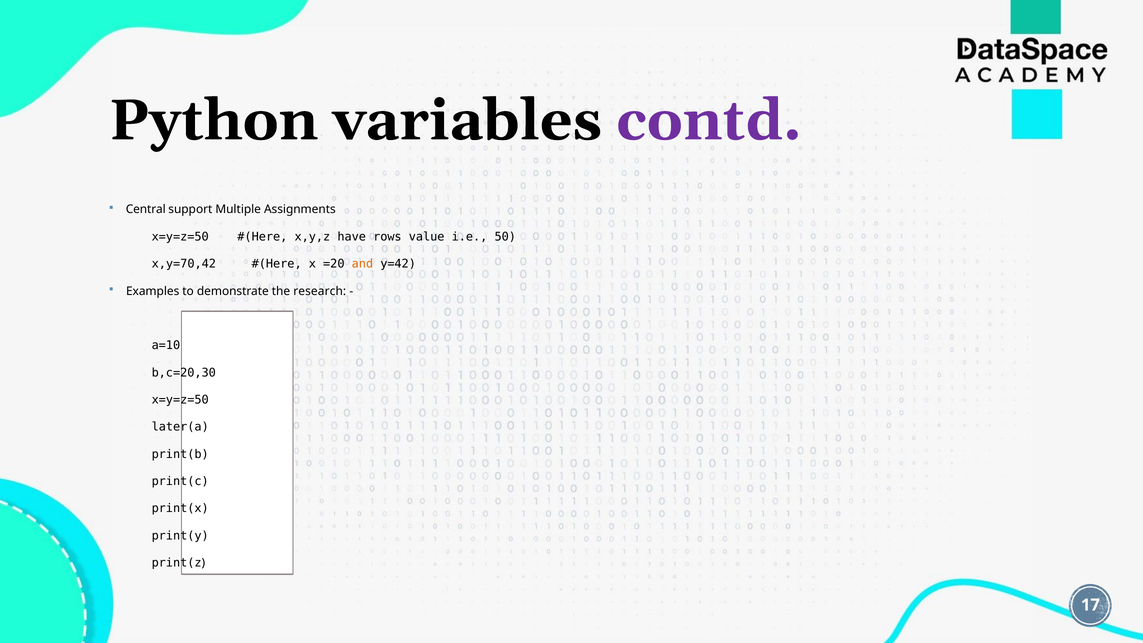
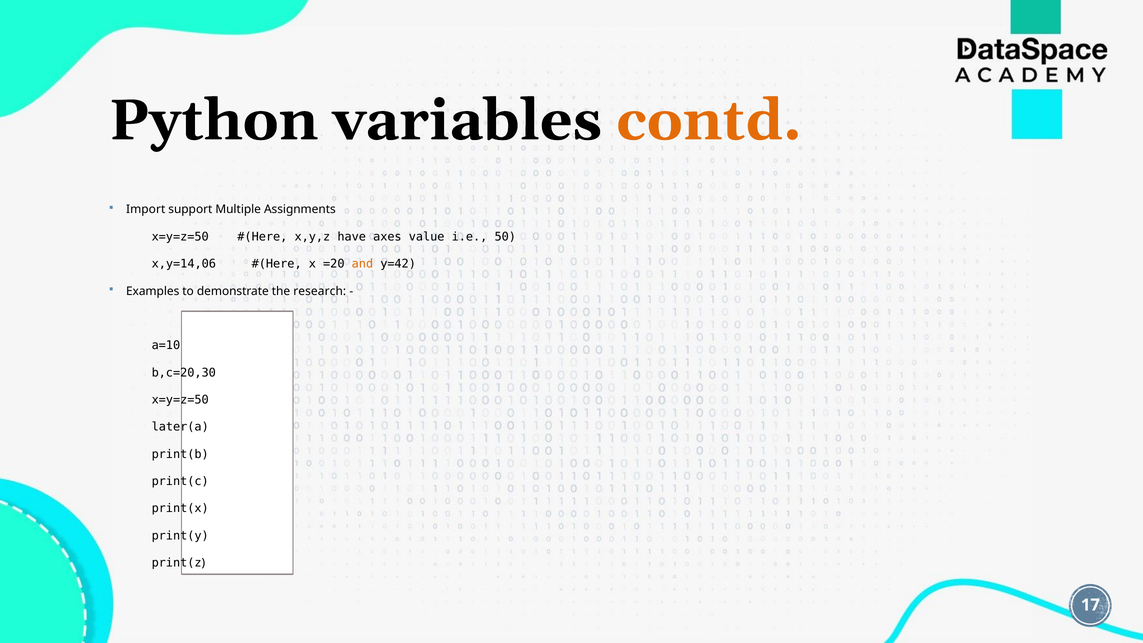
contd colour: purple -> orange (709, 120)
Central: Central -> Import (146, 210)
rows: rows -> axes (387, 237)
x,y=70,42: x,y=70,42 -> x,y=14,06 (184, 264)
